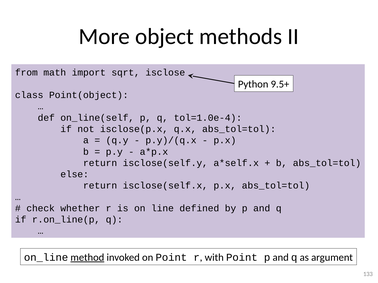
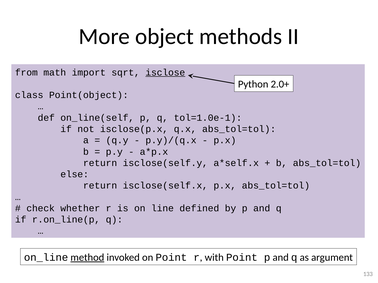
isclose underline: none -> present (165, 73)
9.5+: 9.5+ -> 2.0+ (280, 84)
tol=1.0e-4: tol=1.0e-4 -> tol=1.0e-1 (208, 118)
